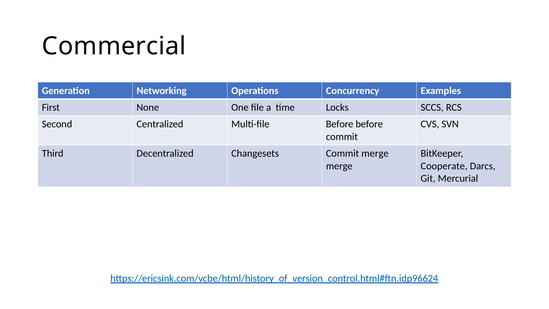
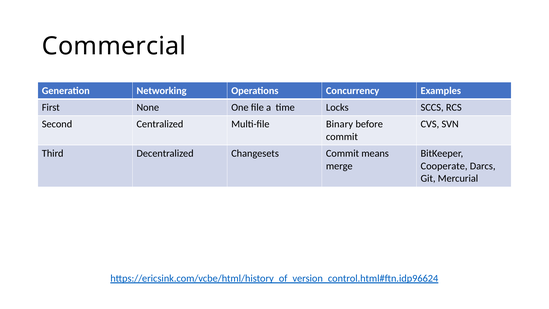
Multi-file Before: Before -> Binary (340, 124)
Commit merge: merge -> means (375, 153)
